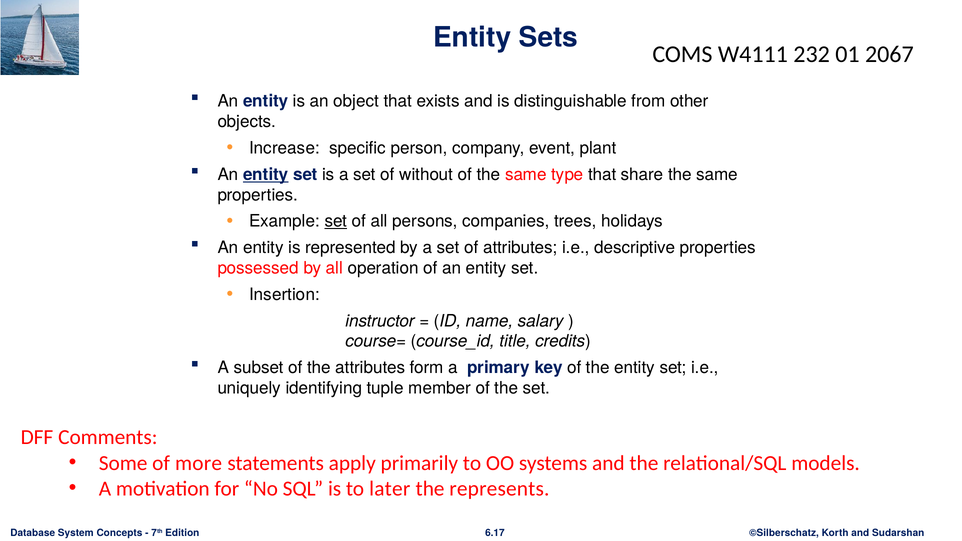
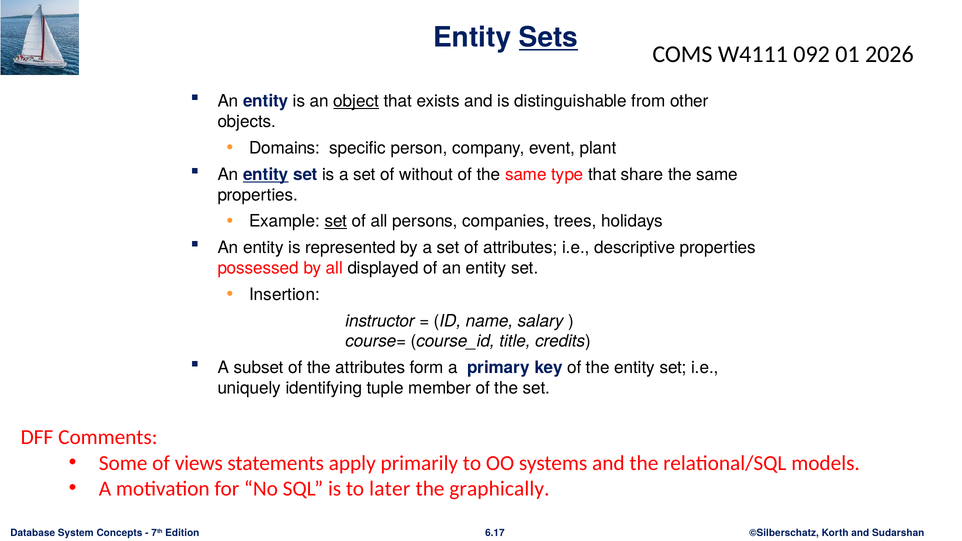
Sets underline: none -> present (548, 38)
232: 232 -> 092 (812, 54)
2067: 2067 -> 2026 (889, 54)
object underline: none -> present (356, 101)
Increase: Increase -> Domains (285, 148)
operation: operation -> displayed (383, 268)
more: more -> views (199, 463)
represents: represents -> graphically (499, 489)
